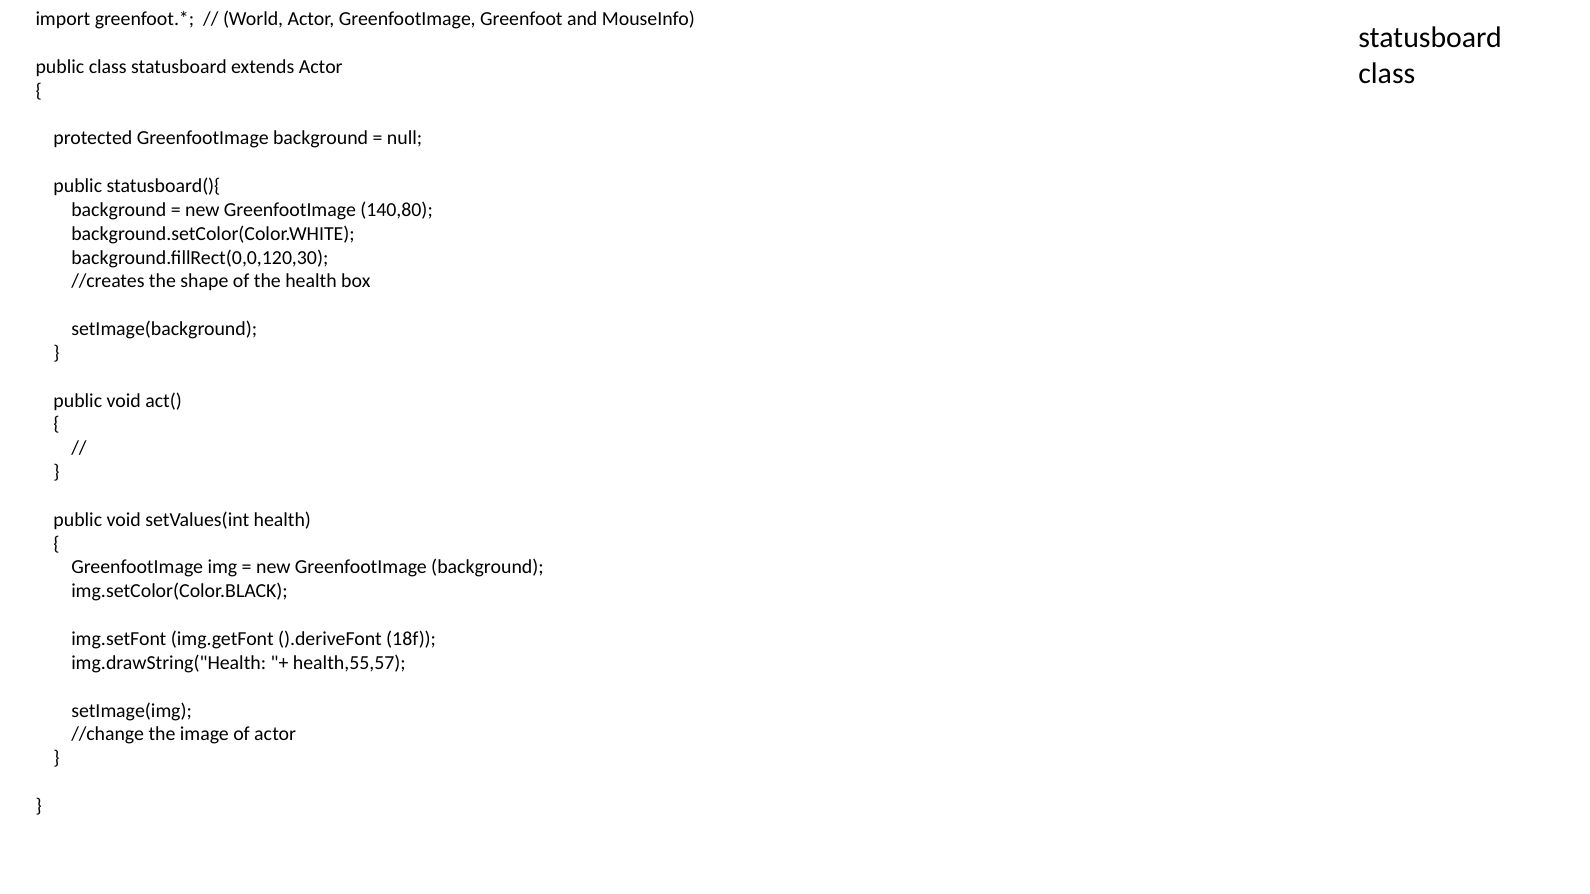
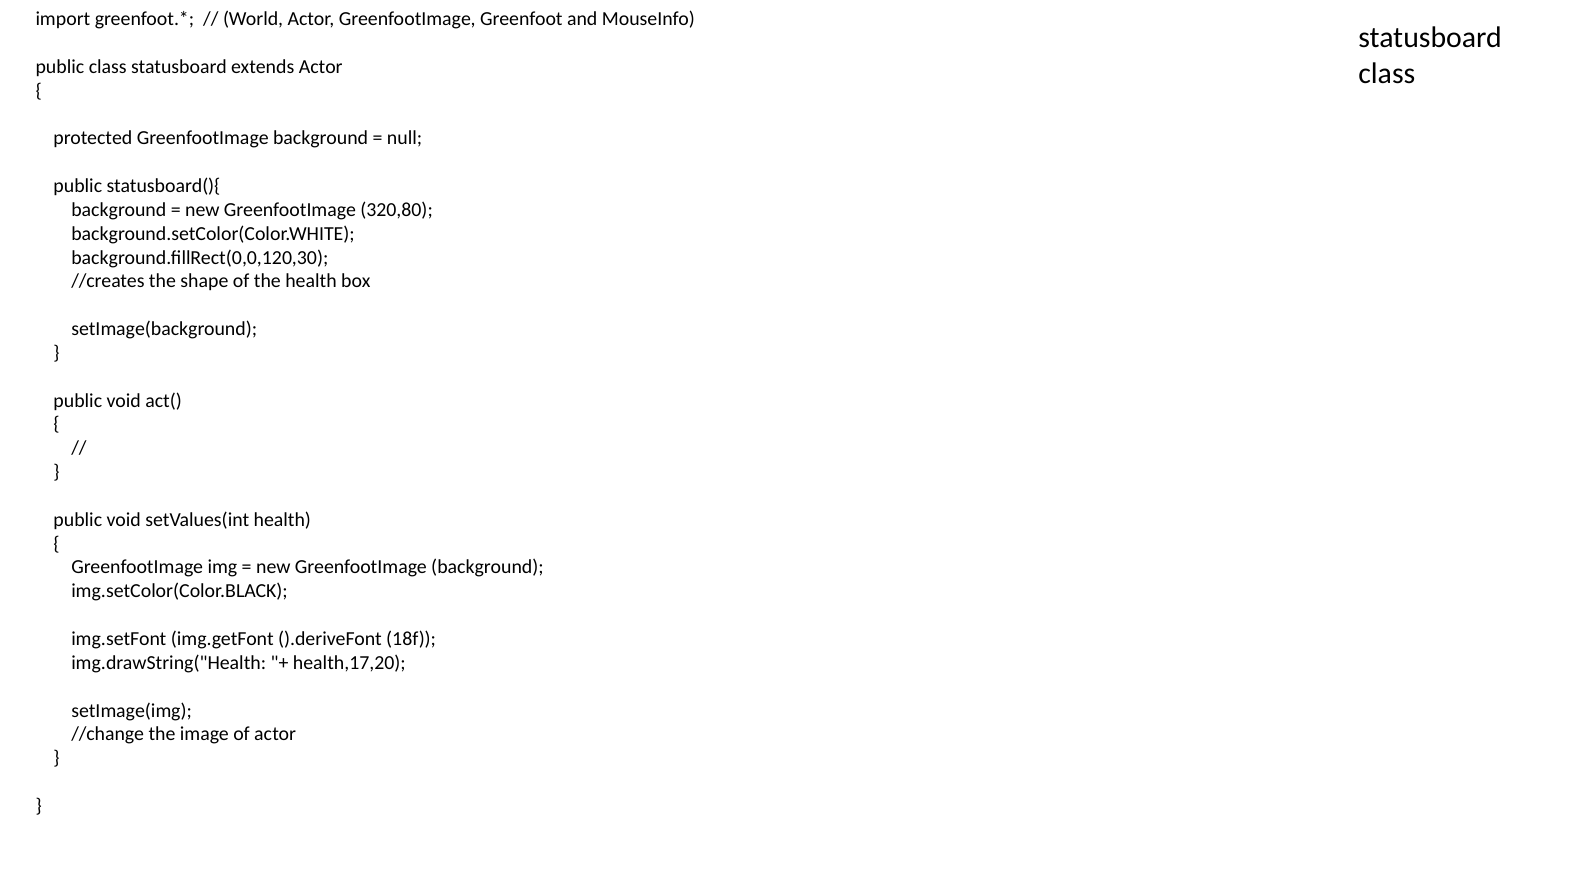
140,80: 140,80 -> 320,80 (397, 210)
health,55,57: health,55,57 -> health,17,20 (349, 663)
